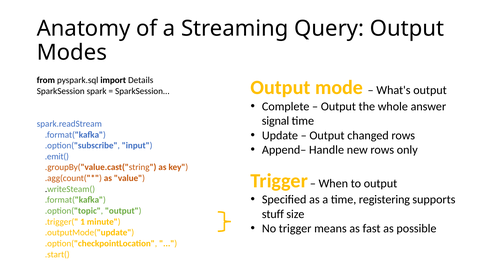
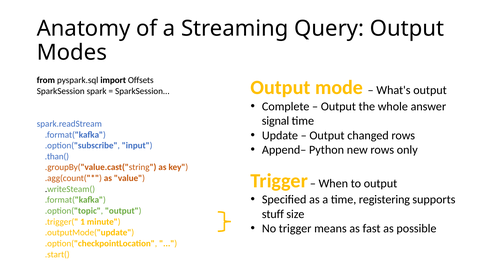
Details: Details -> Offsets (141, 80)
Handle: Handle -> Python (327, 150)
.emit(: .emit( -> .than( (57, 156)
